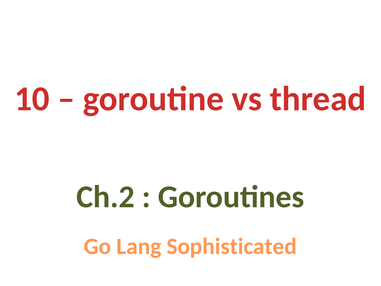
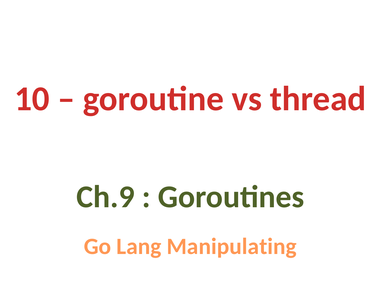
Ch.2: Ch.2 -> Ch.9 (106, 197)
Sophisticated: Sophisticated -> Manipulating (232, 246)
